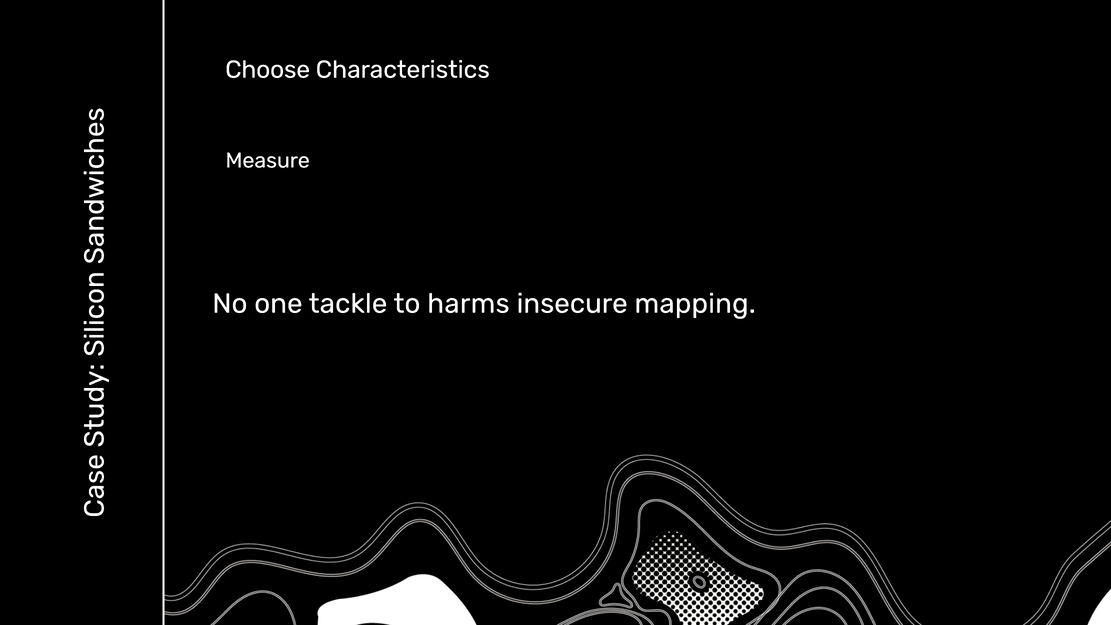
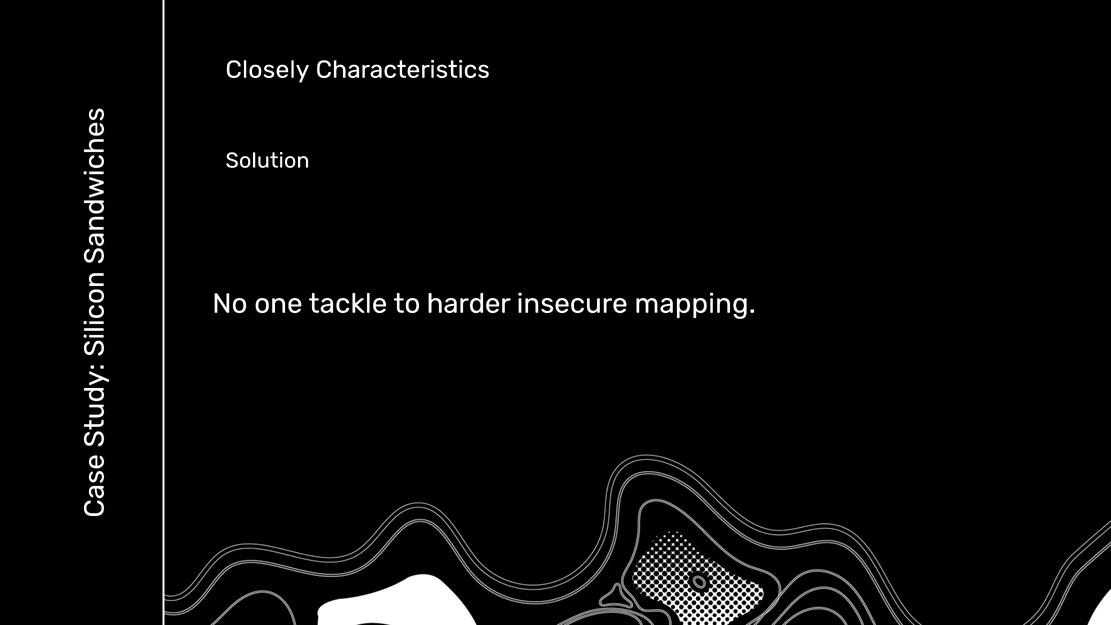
Choose: Choose -> Closely (267, 70)
Measure: Measure -> Solution (267, 160)
harms: harms -> harder (469, 304)
